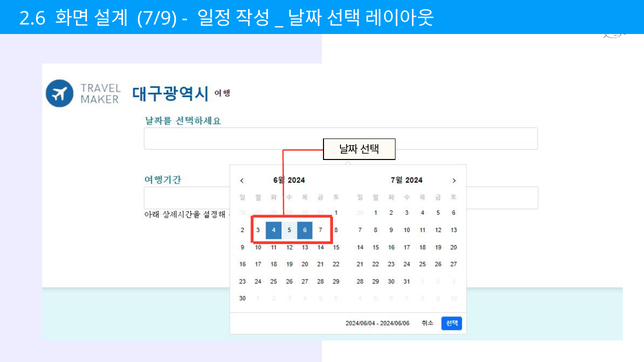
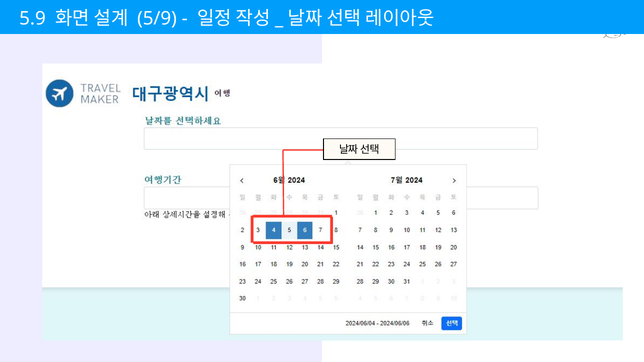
2.6: 2.6 -> 5.9 (32, 19)
7/9: 7/9 -> 5/9 (157, 19)
